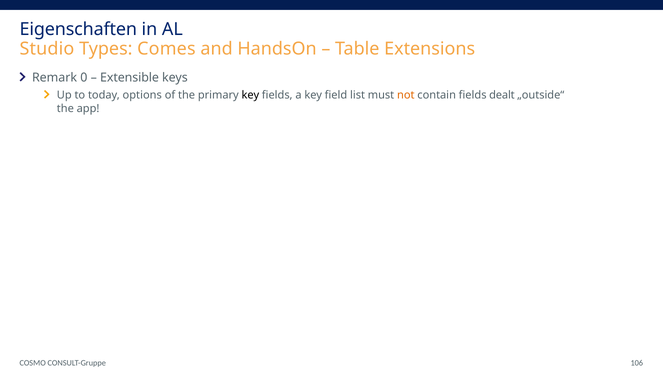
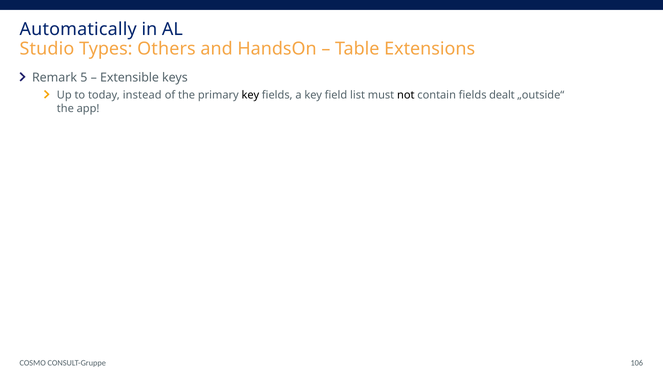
Eigenschaften: Eigenschaften -> Automatically (78, 30)
Comes: Comes -> Others (166, 49)
0: 0 -> 5 (84, 78)
options: options -> instead (142, 95)
not colour: orange -> black (406, 95)
